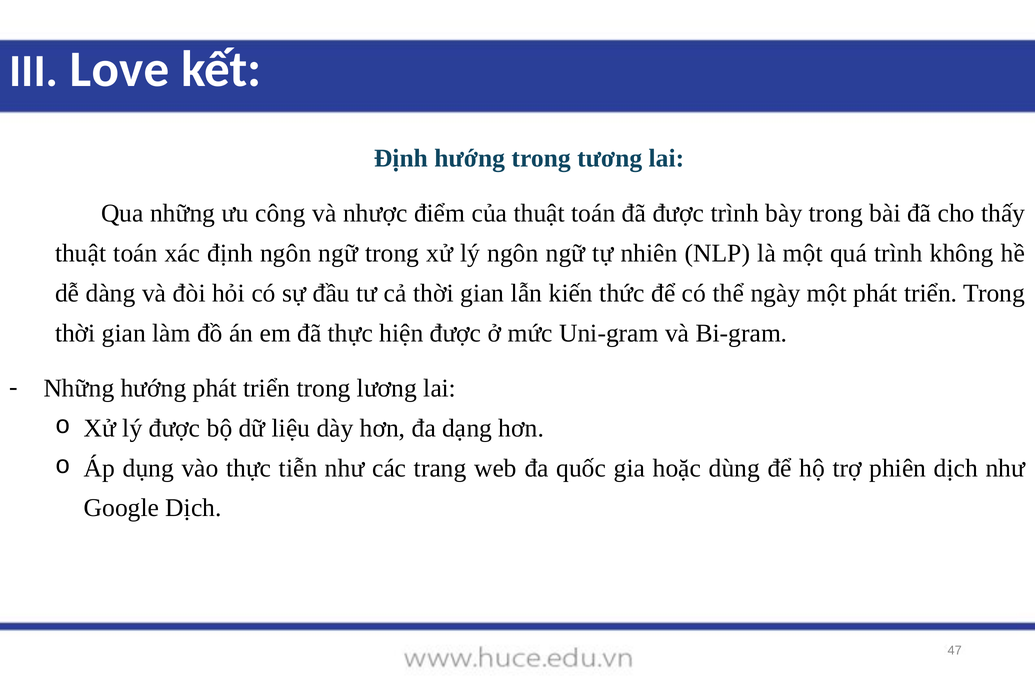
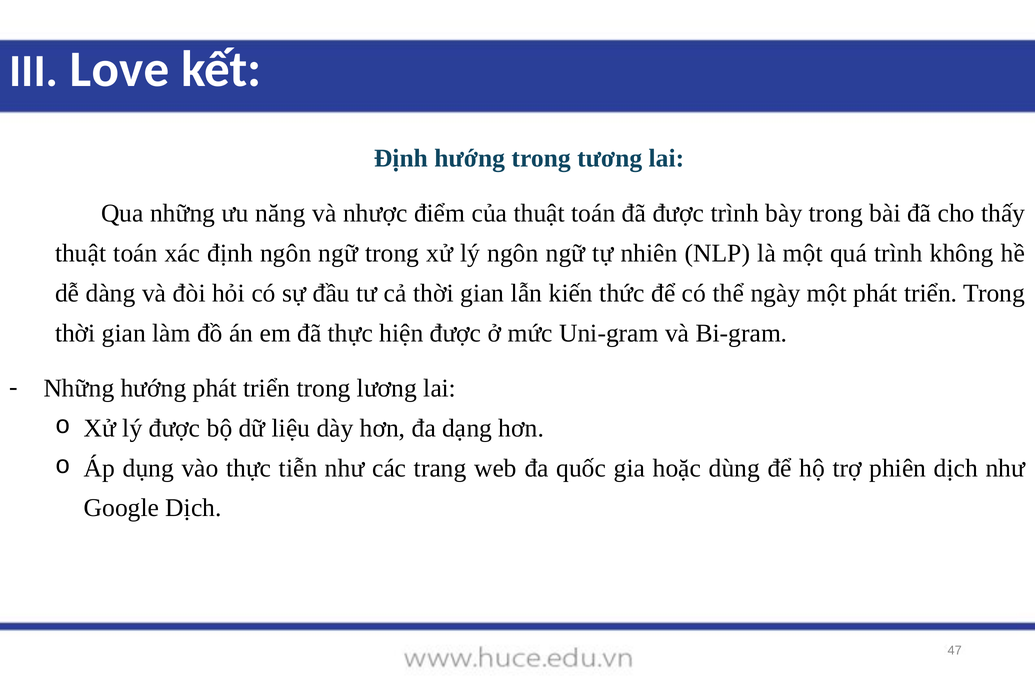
công: công -> năng (280, 214)
